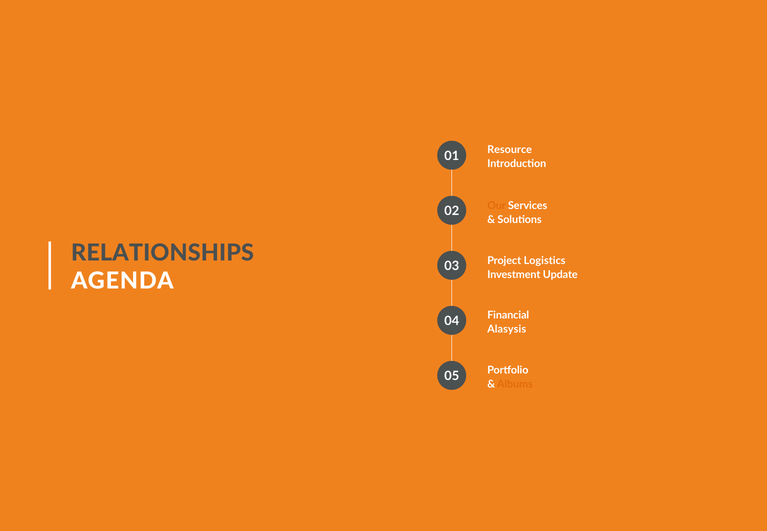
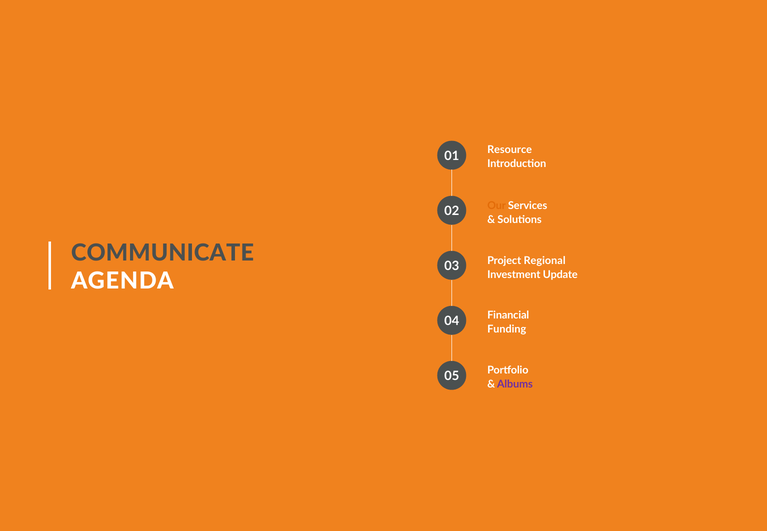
RELATIONSHIPS: RELATIONSHIPS -> COMMUNICATE (163, 253)
Logistics: Logistics -> Regional (545, 260)
Alasysis: Alasysis -> Funding (507, 329)
Albums colour: orange -> purple (515, 384)
